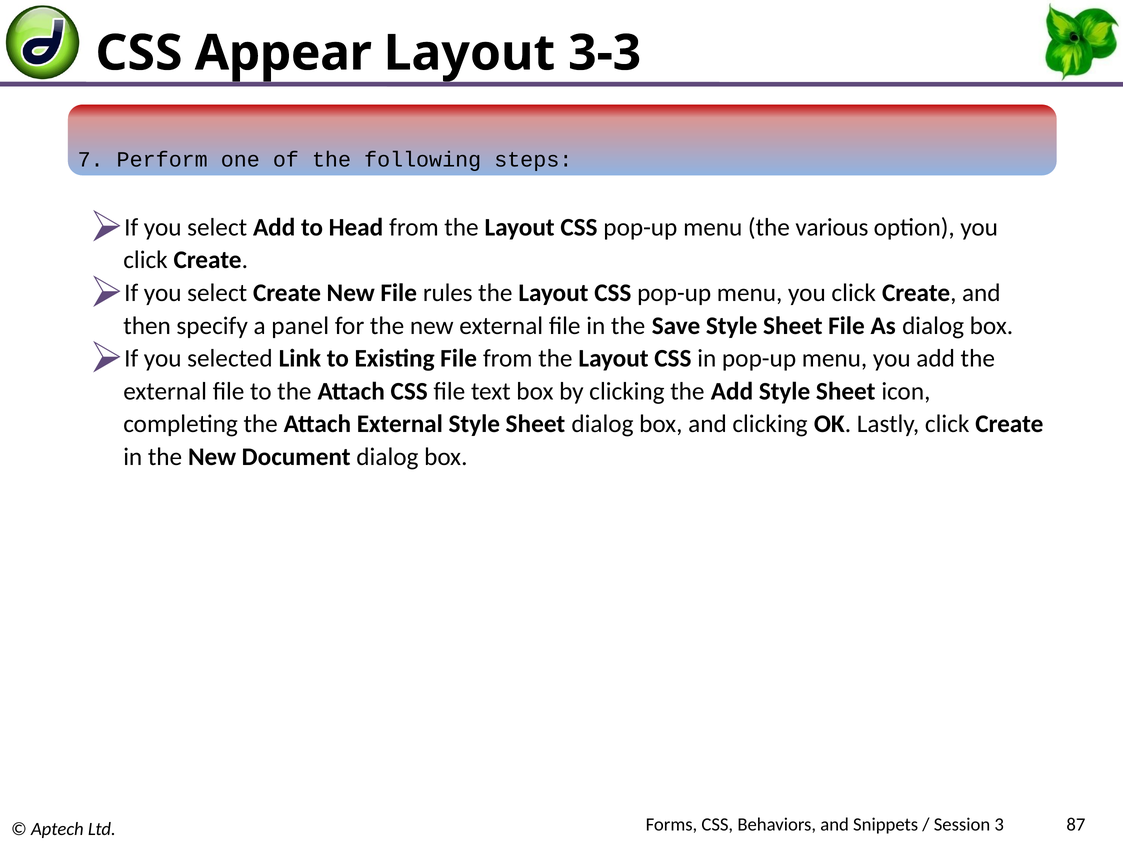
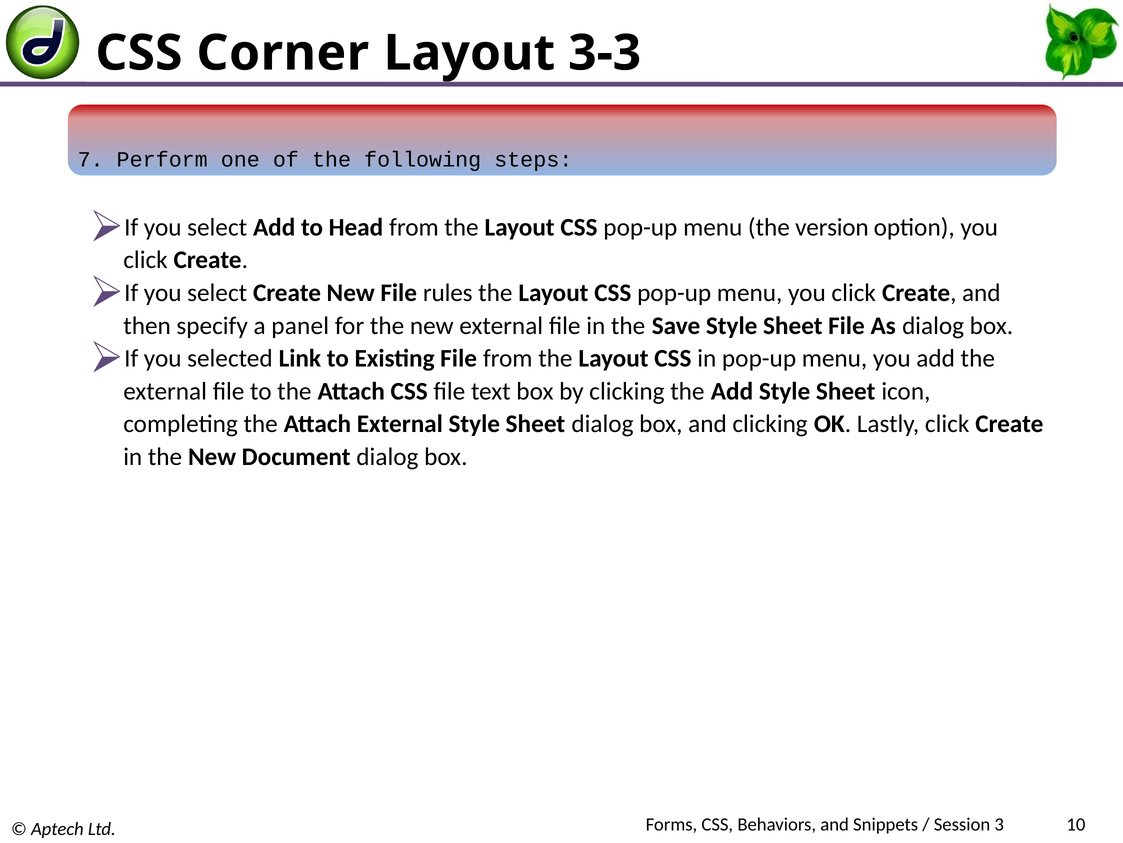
Appear: Appear -> Corner (283, 53)
various: various -> version (832, 227)
87: 87 -> 10 (1076, 824)
